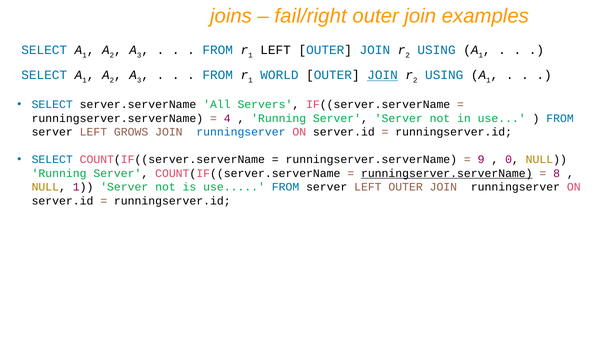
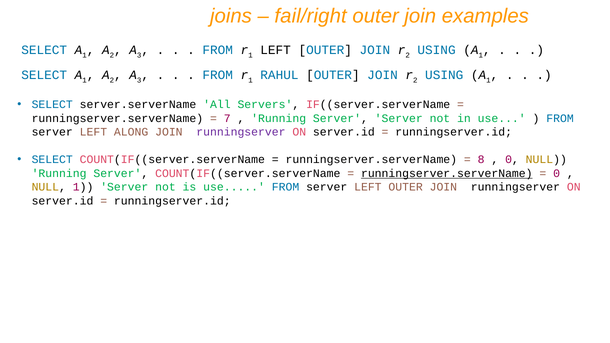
WORLD: WORLD -> RAHUL (279, 75)
JOIN underline: present -> none (383, 75)
4: 4 -> 7 (227, 118)
GROWS: GROWS -> ALONG (131, 132)
runningserver colour: blue -> purple (241, 132)
9: 9 -> 8 (481, 160)
8: 8 -> 0 (557, 173)
